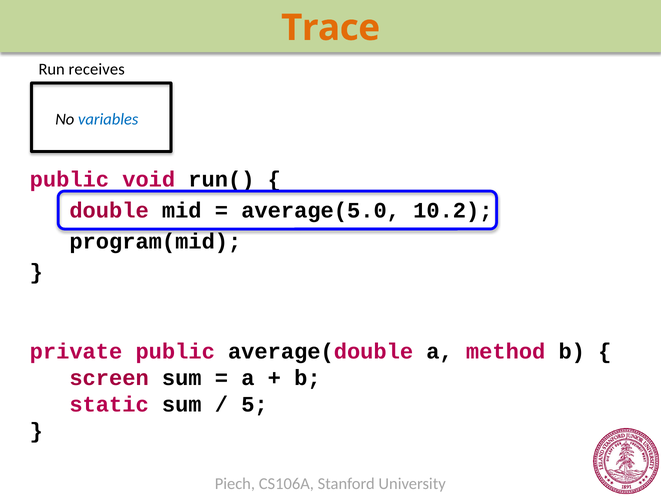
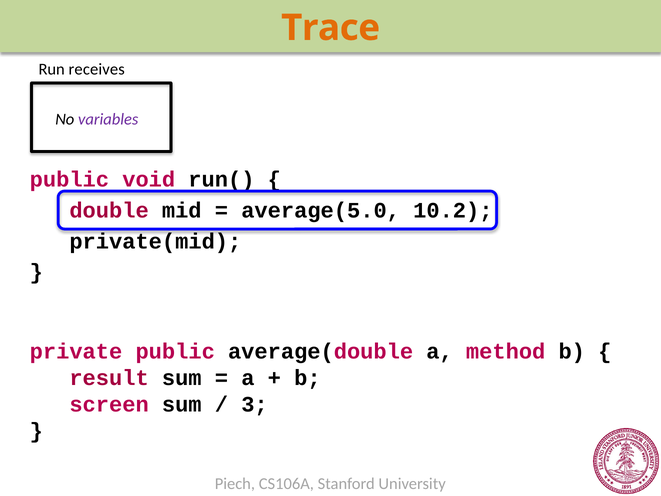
variables colour: blue -> purple (108, 119)
program(mid: program(mid -> private(mid (155, 241)
screen: screen -> result (109, 378)
static: static -> screen (109, 404)
5: 5 -> 3 (254, 404)
